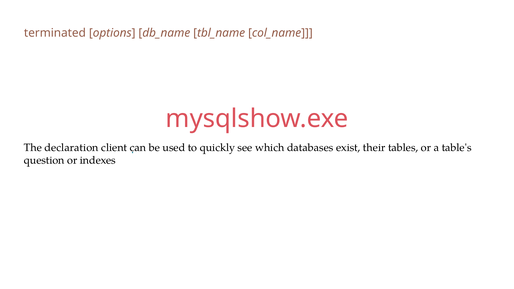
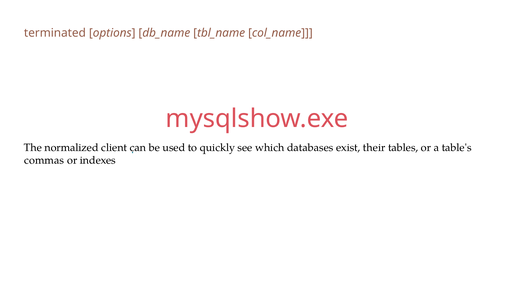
declaration: declaration -> normalized (72, 148)
question: question -> commas (44, 160)
